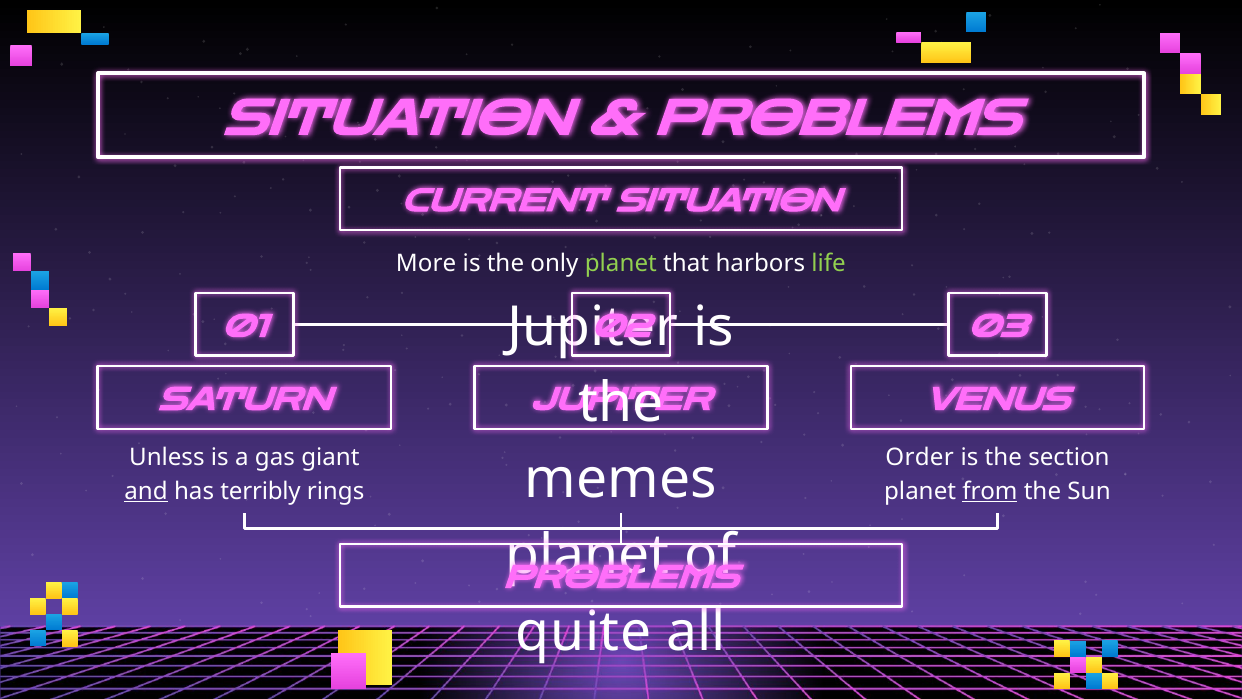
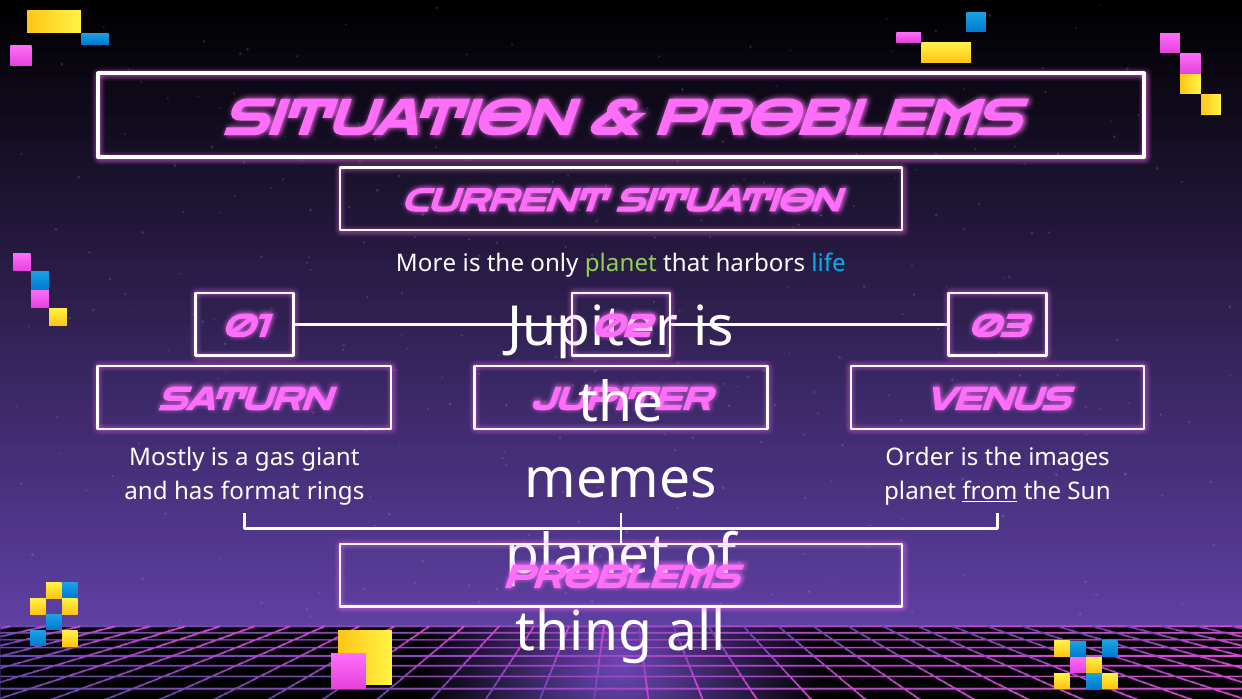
life colour: light green -> light blue (829, 263)
Unless: Unless -> Mostly (167, 458)
section: section -> images (1069, 458)
and underline: present -> none (146, 491)
terribly: terribly -> format (260, 491)
quite: quite -> thing (584, 632)
